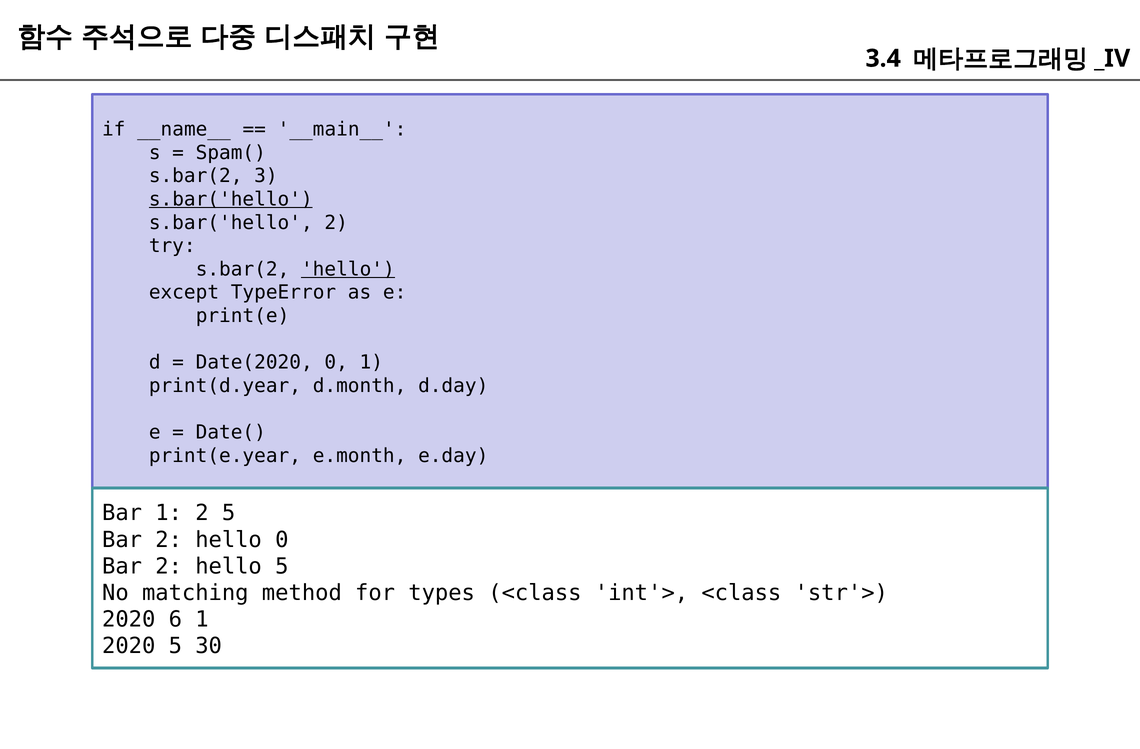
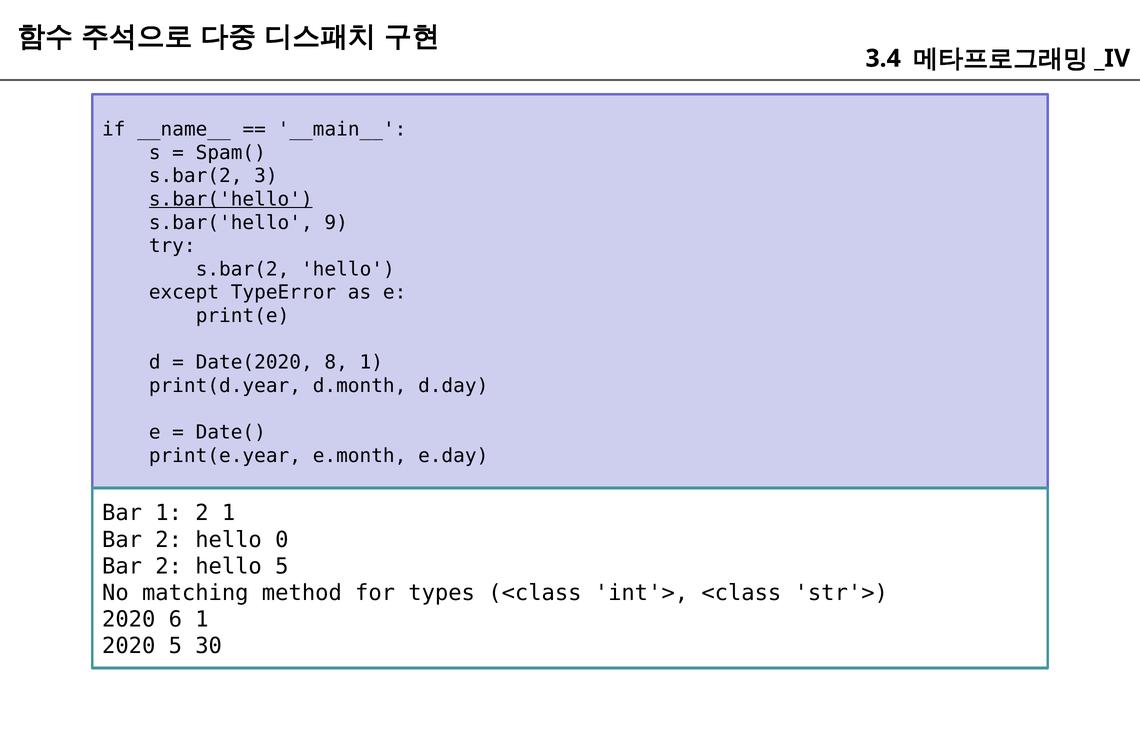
s.bar('hello 2: 2 -> 9 (336, 223)
hello underline: present -> none (348, 269)
Date(2020 0: 0 -> 8 (336, 362)
2 5: 5 -> 1 (229, 513)
